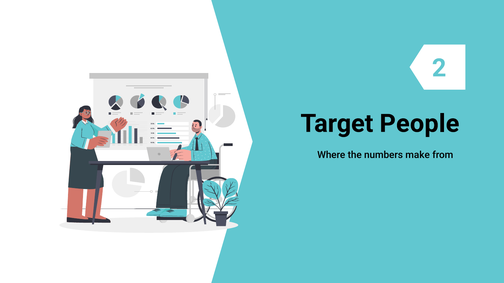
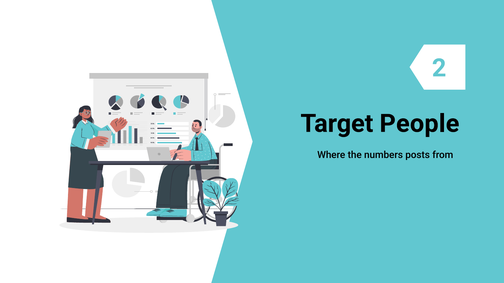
make: make -> posts (418, 155)
